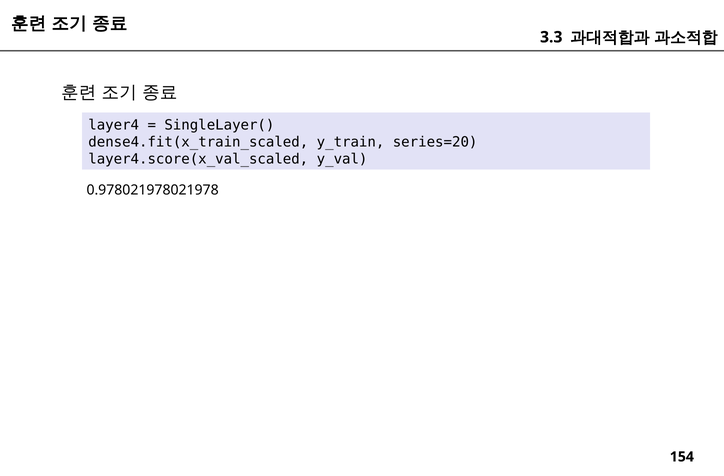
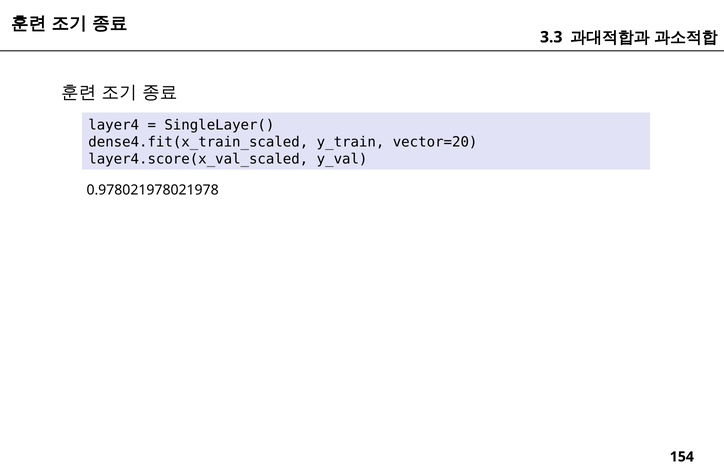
series=20: series=20 -> vector=20 (435, 142)
